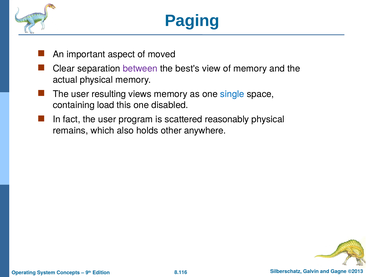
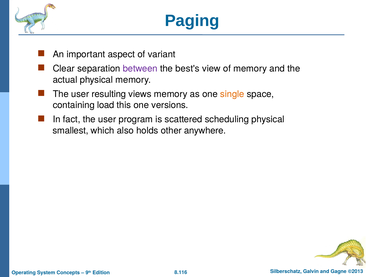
moved: moved -> variant (162, 54)
single colour: blue -> orange (232, 94)
disabled: disabled -> versions (170, 105)
reasonably: reasonably -> scheduling (227, 119)
remains: remains -> smallest (71, 130)
